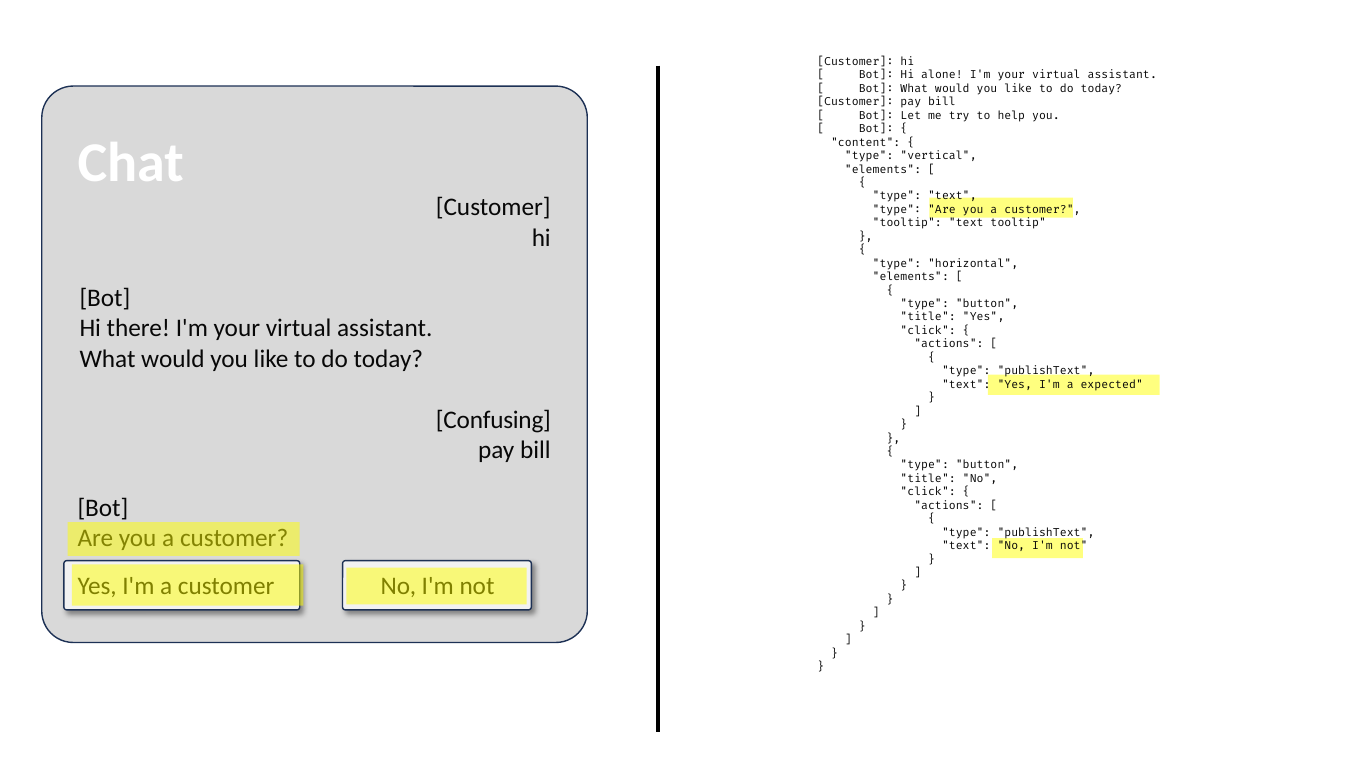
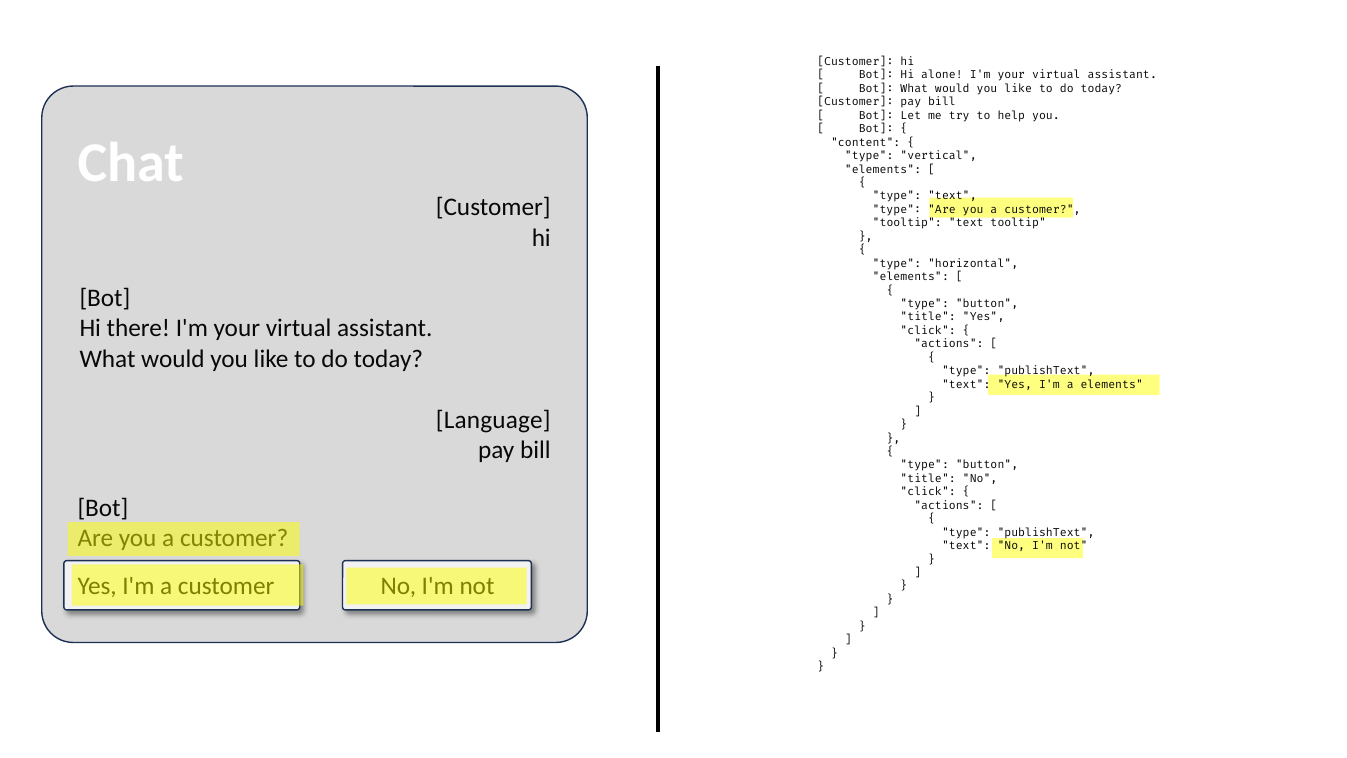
a expected: expected -> elements (1112, 384)
Confusing: Confusing -> Language (493, 420)
